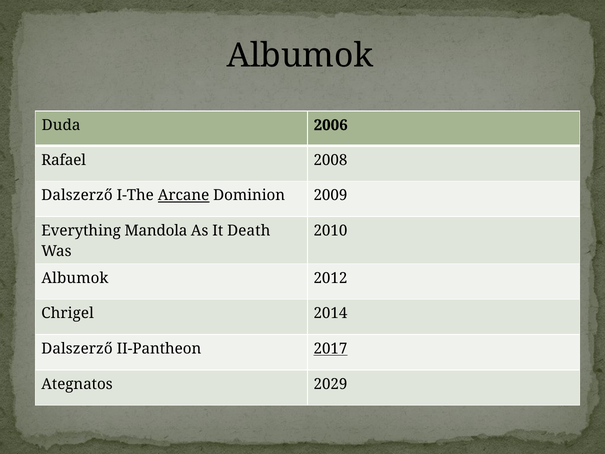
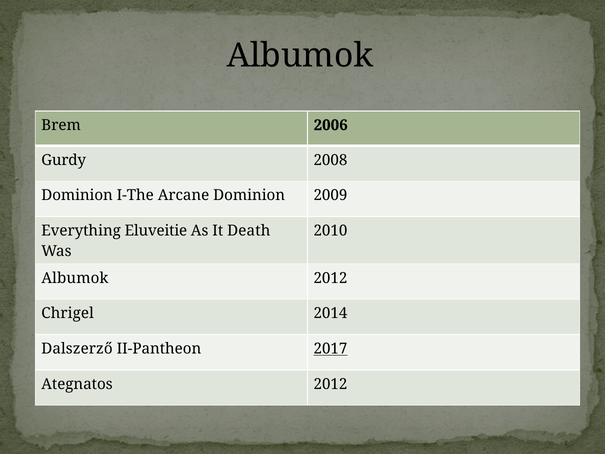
Duda: Duda -> Brem (61, 125)
Rafael: Rafael -> Gurdy (64, 160)
Dalszerző: Dalszerző -> Dominion (77, 195)
Arcane underline: present -> none (184, 195)
Mandola: Mandola -> Eluveitie (156, 231)
Ategnatos 2029: 2029 -> 2012 (330, 384)
